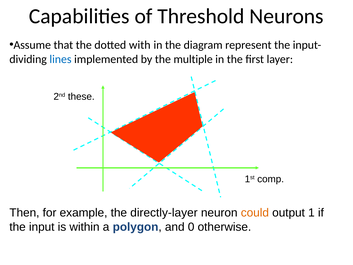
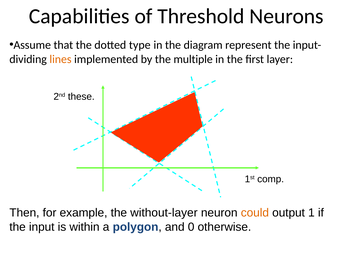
with: with -> type (140, 45)
lines colour: blue -> orange (60, 59)
directly-layer: directly-layer -> without-layer (164, 213)
